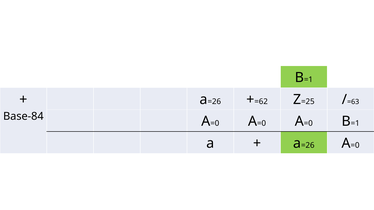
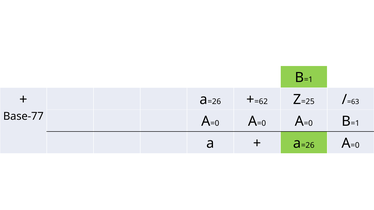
Base-84: Base-84 -> Base-77 (23, 116)
